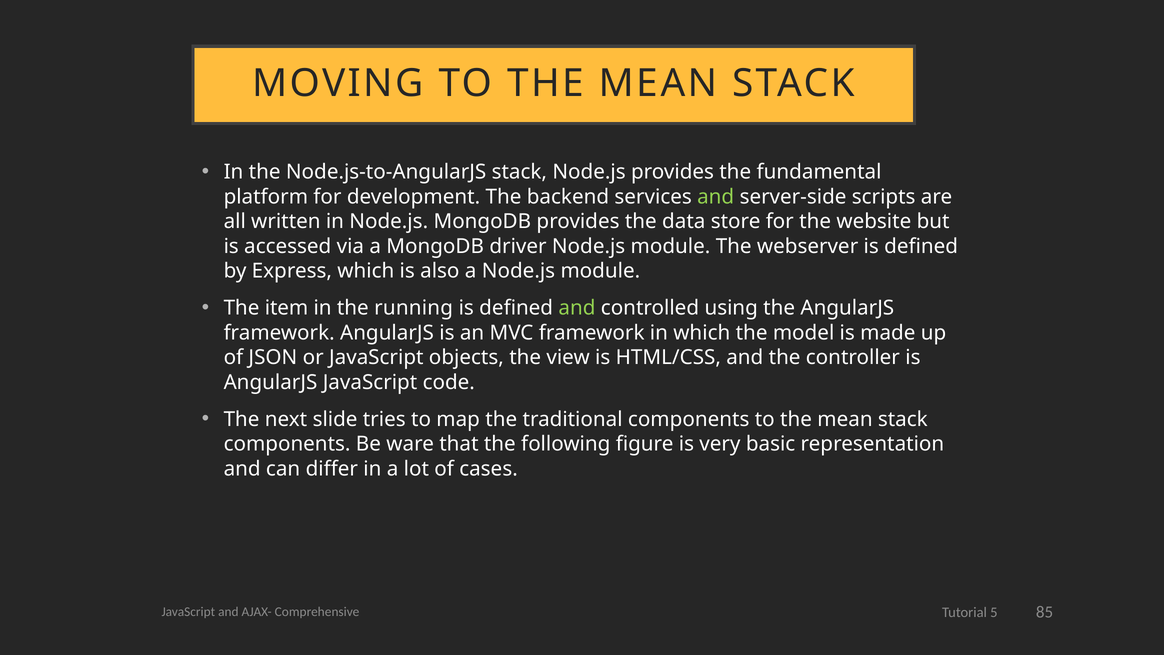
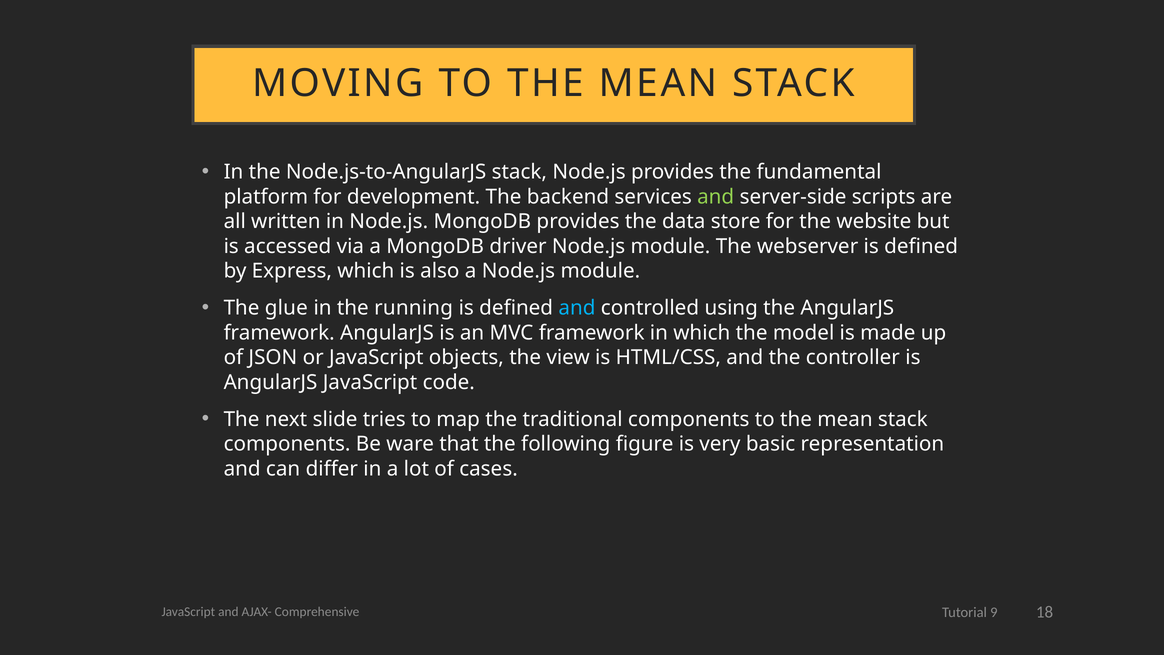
item: item -> glue (286, 308)
and colour: light green -> light blue (577, 308)
5: 5 -> 9 (994, 612)
85: 85 -> 18 (1045, 612)
